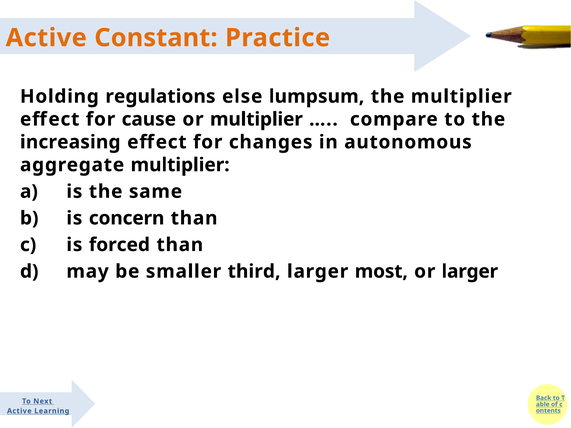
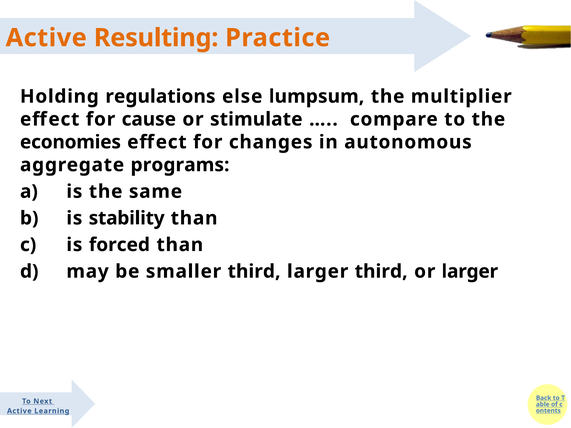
Constant: Constant -> Resulting (156, 38)
or multiplier: multiplier -> stimulate (256, 119)
increasing: increasing -> economies (70, 142)
aggregate multiplier: multiplier -> programs (180, 165)
concern: concern -> stability (127, 218)
larger most: most -> third (381, 272)
